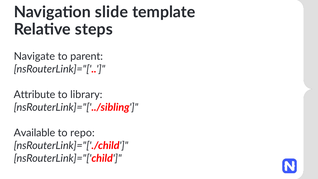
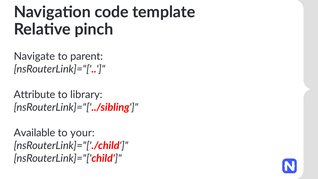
slide: slide -> code (112, 12)
steps: steps -> pinch (94, 29)
repo: repo -> your (82, 133)
